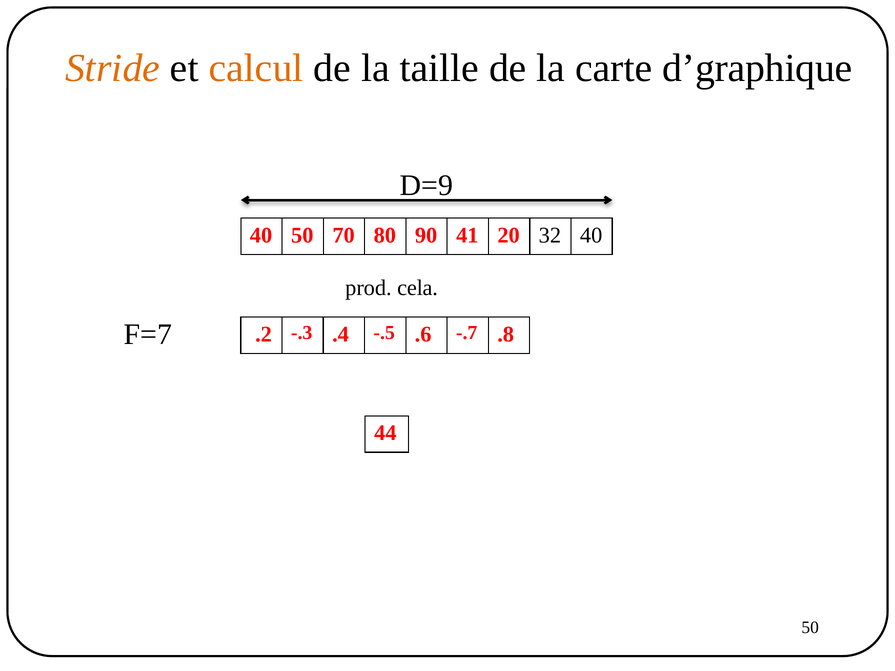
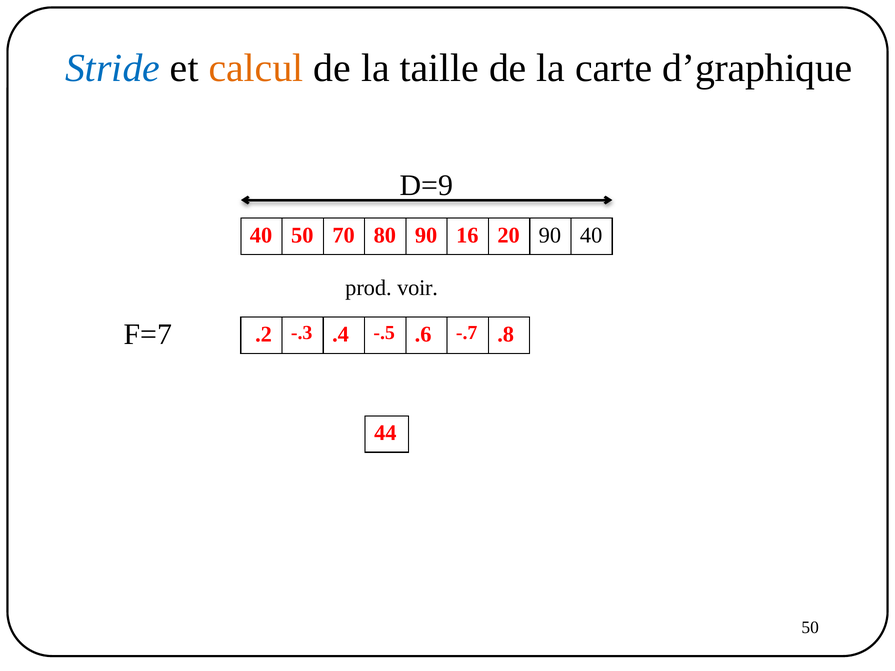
Stride colour: orange -> blue (113, 68)
41: 41 -> 16 (467, 235)
20 32: 32 -> 90 (550, 235)
cela: cela -> voir (418, 288)
